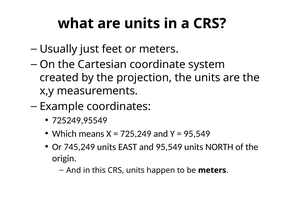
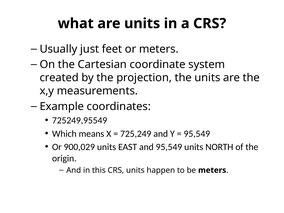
745,249: 745,249 -> 900,029 (79, 147)
